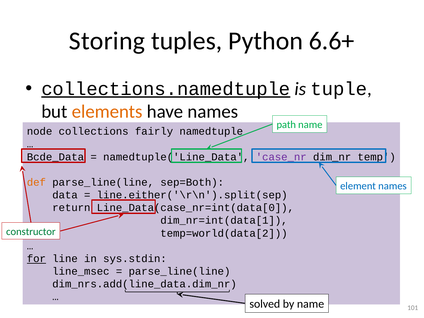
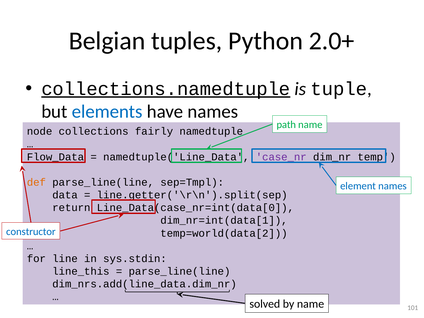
Storing: Storing -> Belgian (107, 41)
6.6+: 6.6+ -> 2.0+ (332, 41)
elements colour: orange -> blue (107, 112)
Bcde_Data: Bcde_Data -> Flow_Data (55, 157)
sep=Both: sep=Both -> sep=Tmpl (192, 182)
line.either('\r\n').split(sep: line.either('\r\n').split(sep -> line.getter('\r\n').split(sep (192, 195)
constructor colour: green -> blue (31, 232)
for underline: present -> none (36, 259)
line_msec: line_msec -> line_this (81, 271)
